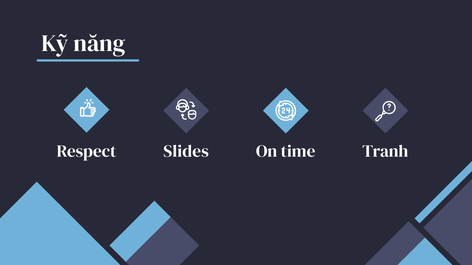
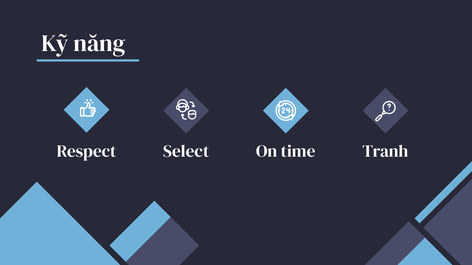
Slides: Slides -> Select (186, 151)
